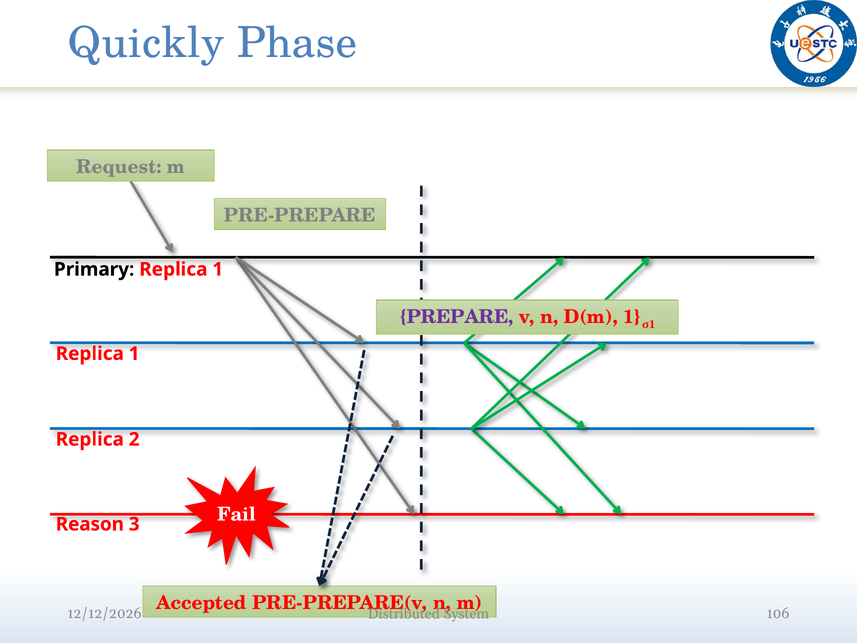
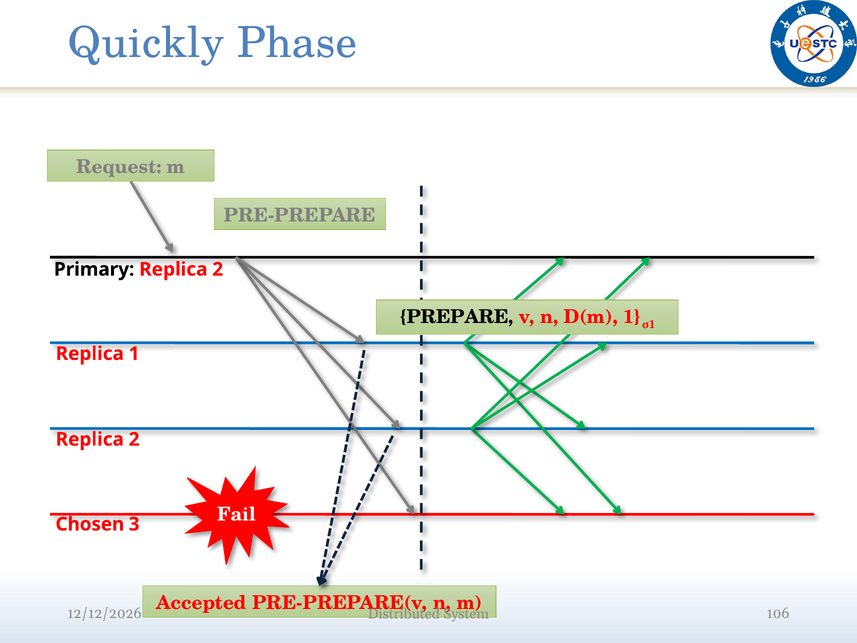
1: 1 -> 2 (218, 269)
PREPARE colour: purple -> black (457, 317)
Reason: Reason -> Chosen (90, 524)
